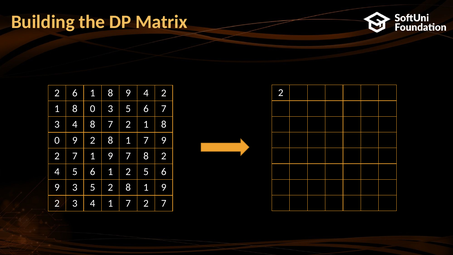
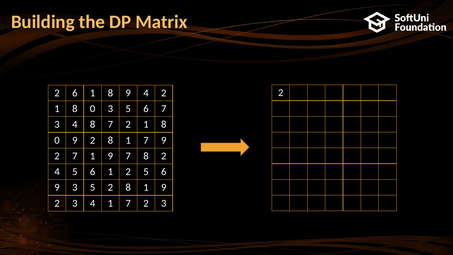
7 2 7: 7 -> 3 (164, 203)
